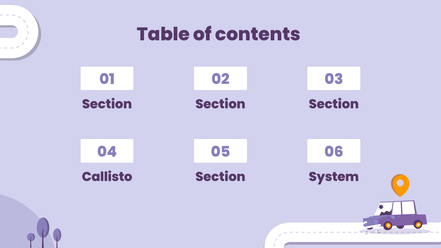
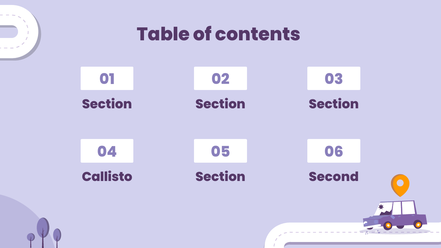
System: System -> Second (334, 177)
